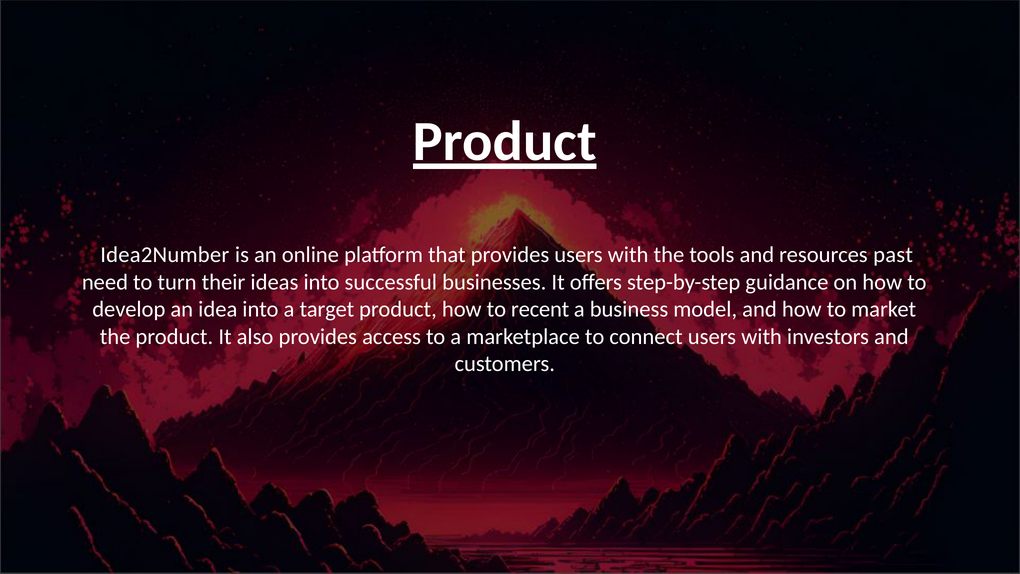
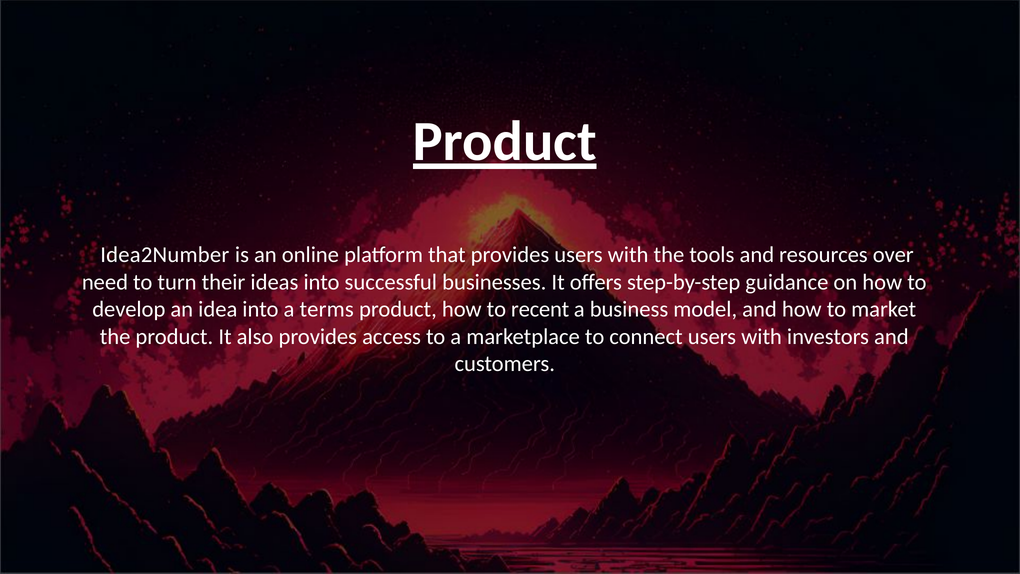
past: past -> over (893, 255)
target: target -> terms (327, 309)
